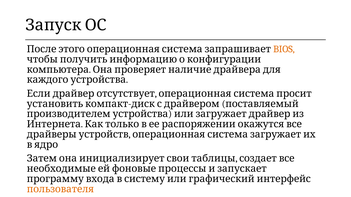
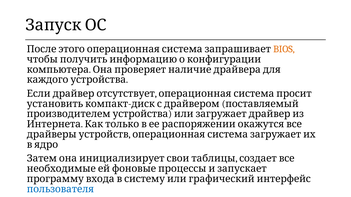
пользователя colour: orange -> blue (60, 189)
